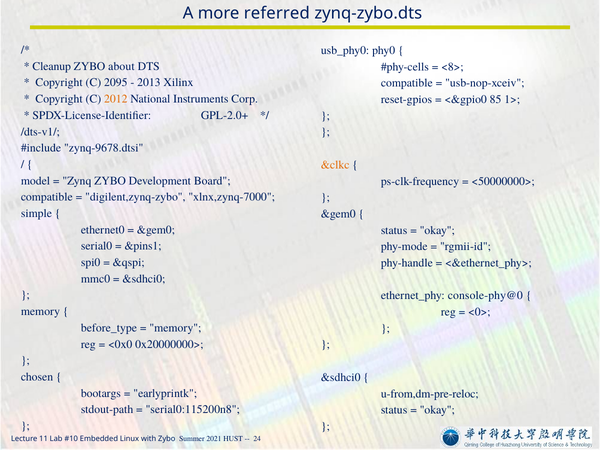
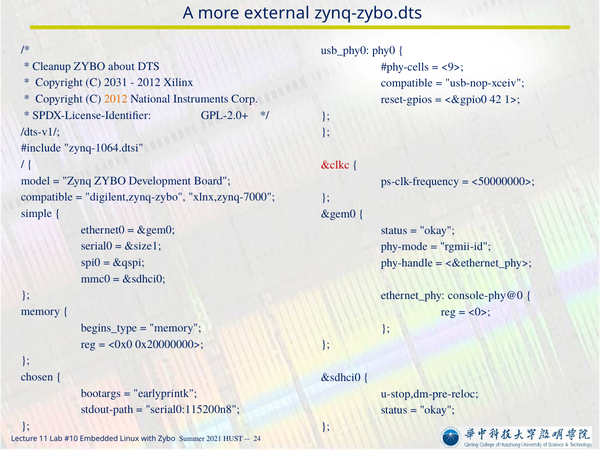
referred: referred -> external (277, 13)
<8>: <8> -> <9> (452, 67)
2095: 2095 -> 2031 (116, 83)
2013: 2013 -> 2012 (149, 83)
85: 85 -> 42 (496, 99)
zynq-9678.dtsi: zynq-9678.dtsi -> zynq-1064.dtsi (104, 148)
&clkc colour: orange -> red (335, 165)
&pins1: &pins1 -> &size1 (143, 246)
before_type: before_type -> begins_type (109, 328)
u-from,dm-pre-reloc: u-from,dm-pre-reloc -> u-stop,dm-pre-reloc (430, 394)
